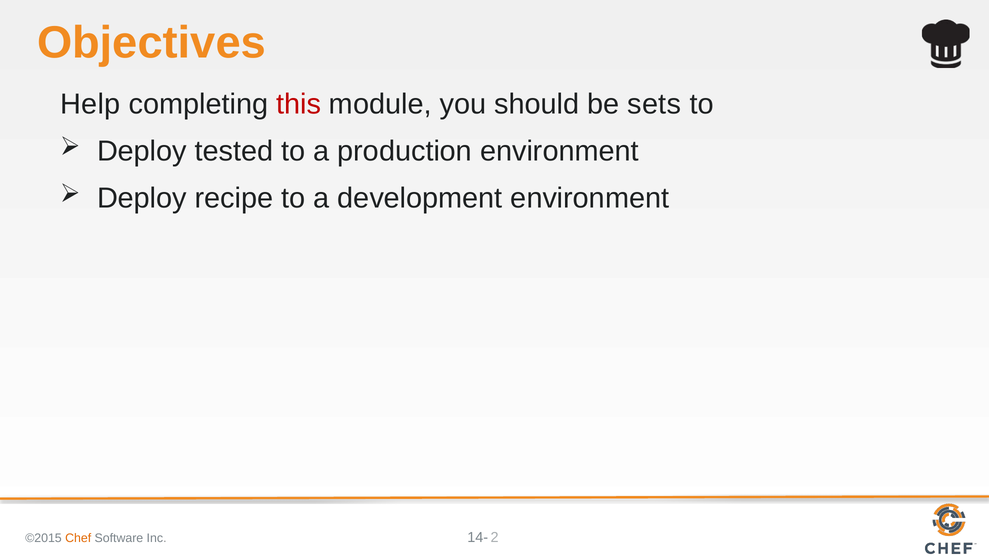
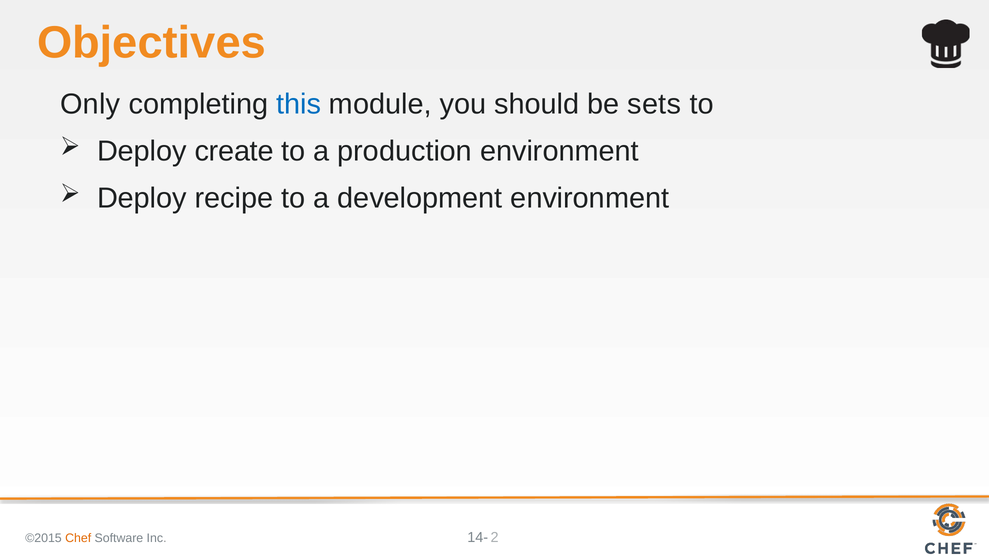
Help: Help -> Only (90, 104)
this colour: red -> blue (299, 104)
tested: tested -> create (234, 151)
